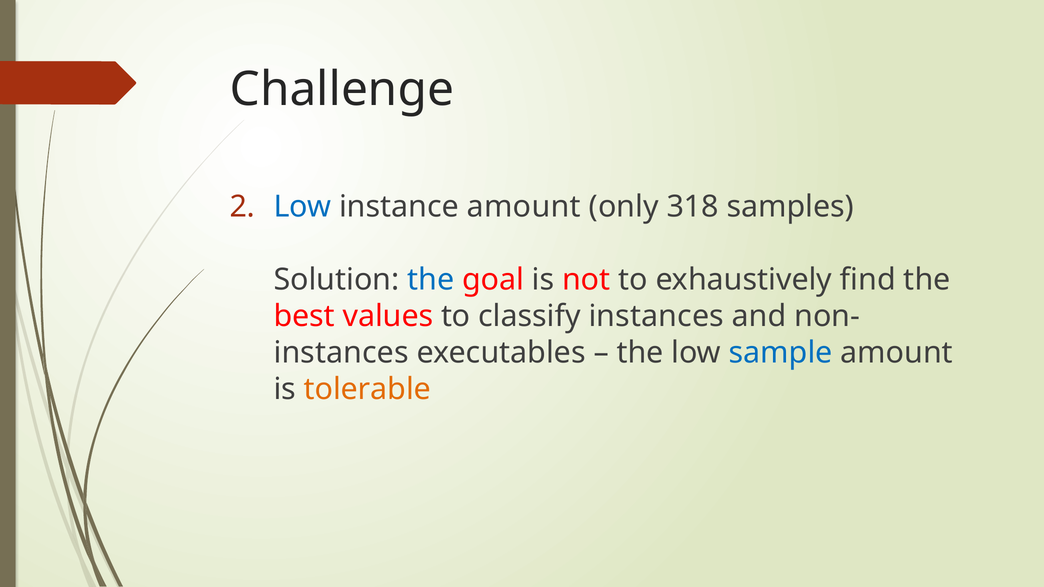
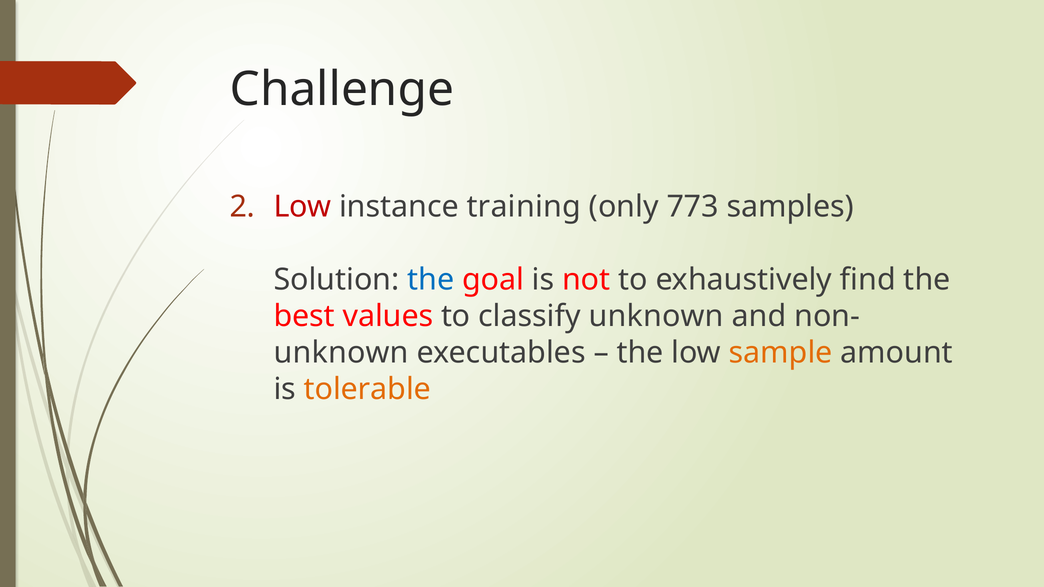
Low colour: blue -> red (303, 207)
instance amount: amount -> training (524, 207)
318: 318 -> 773 (693, 207)
classify instances: instances -> unknown (656, 316)
instances: instances -> unknown (341, 353)
sample colour: blue -> orange (781, 353)
